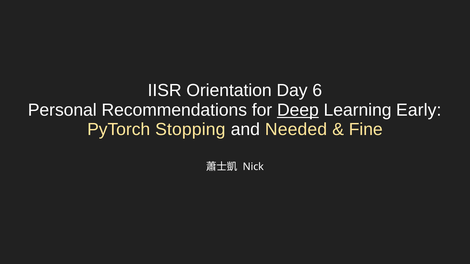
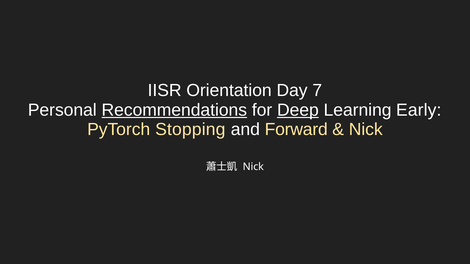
6: 6 -> 7 (317, 91)
Recommendations underline: none -> present (174, 110)
Needed: Needed -> Forward (296, 130)
Fine: Fine -> Nick (366, 130)
